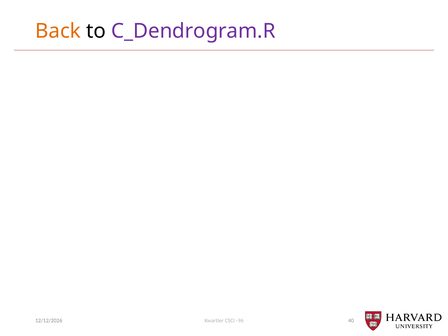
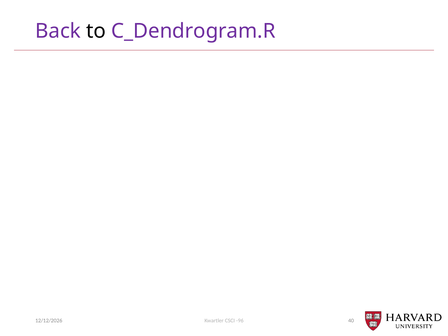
Back colour: orange -> purple (58, 31)
